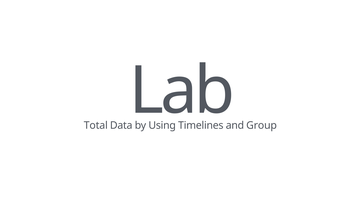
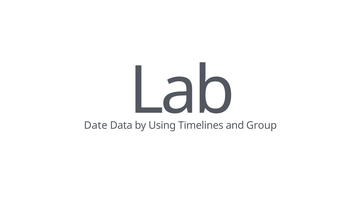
Total: Total -> Date (96, 125)
